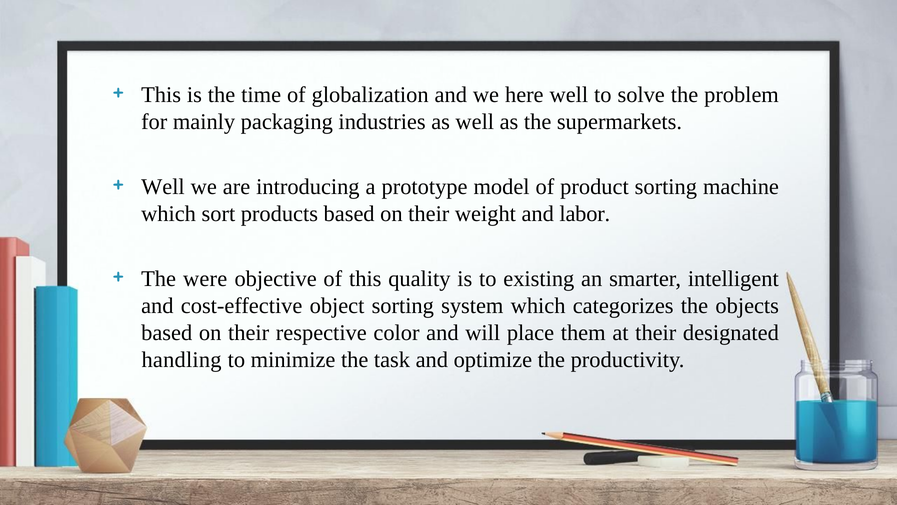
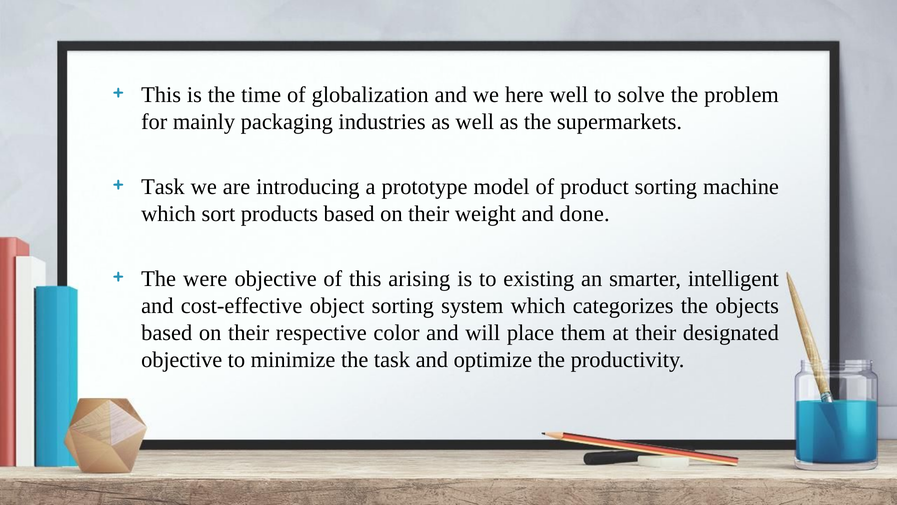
Well: Well -> Task (163, 187)
labor: labor -> done (585, 214)
quality: quality -> arising (419, 279)
handling: handling -> objective (182, 359)
